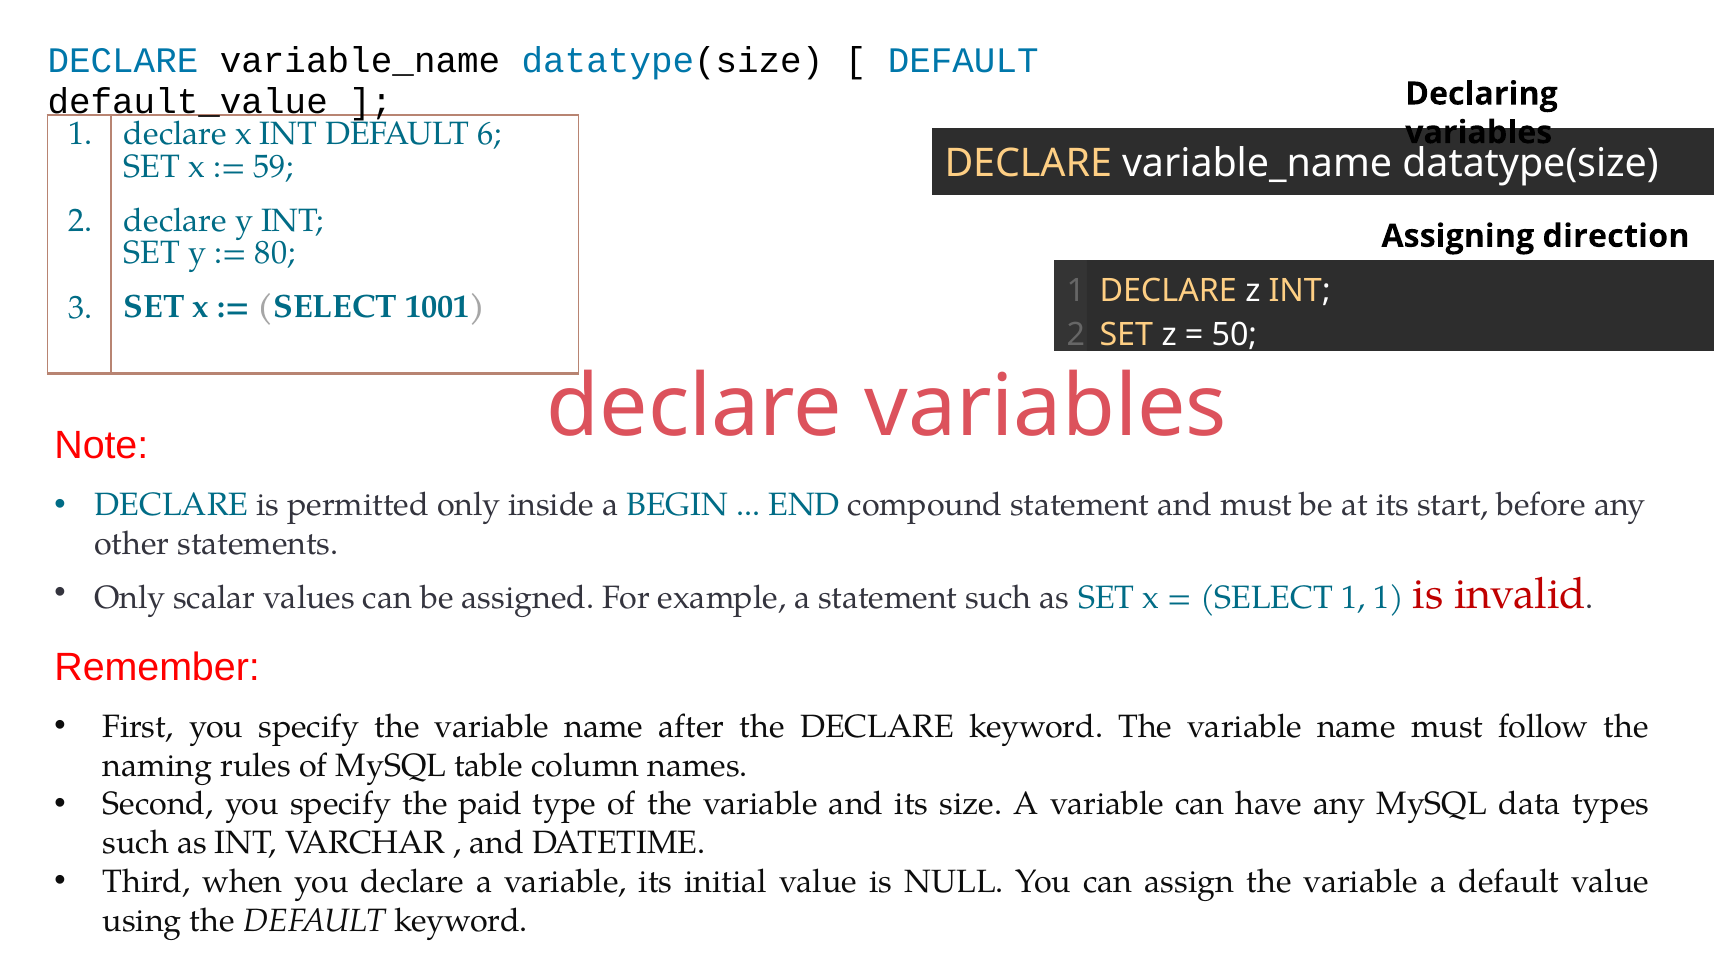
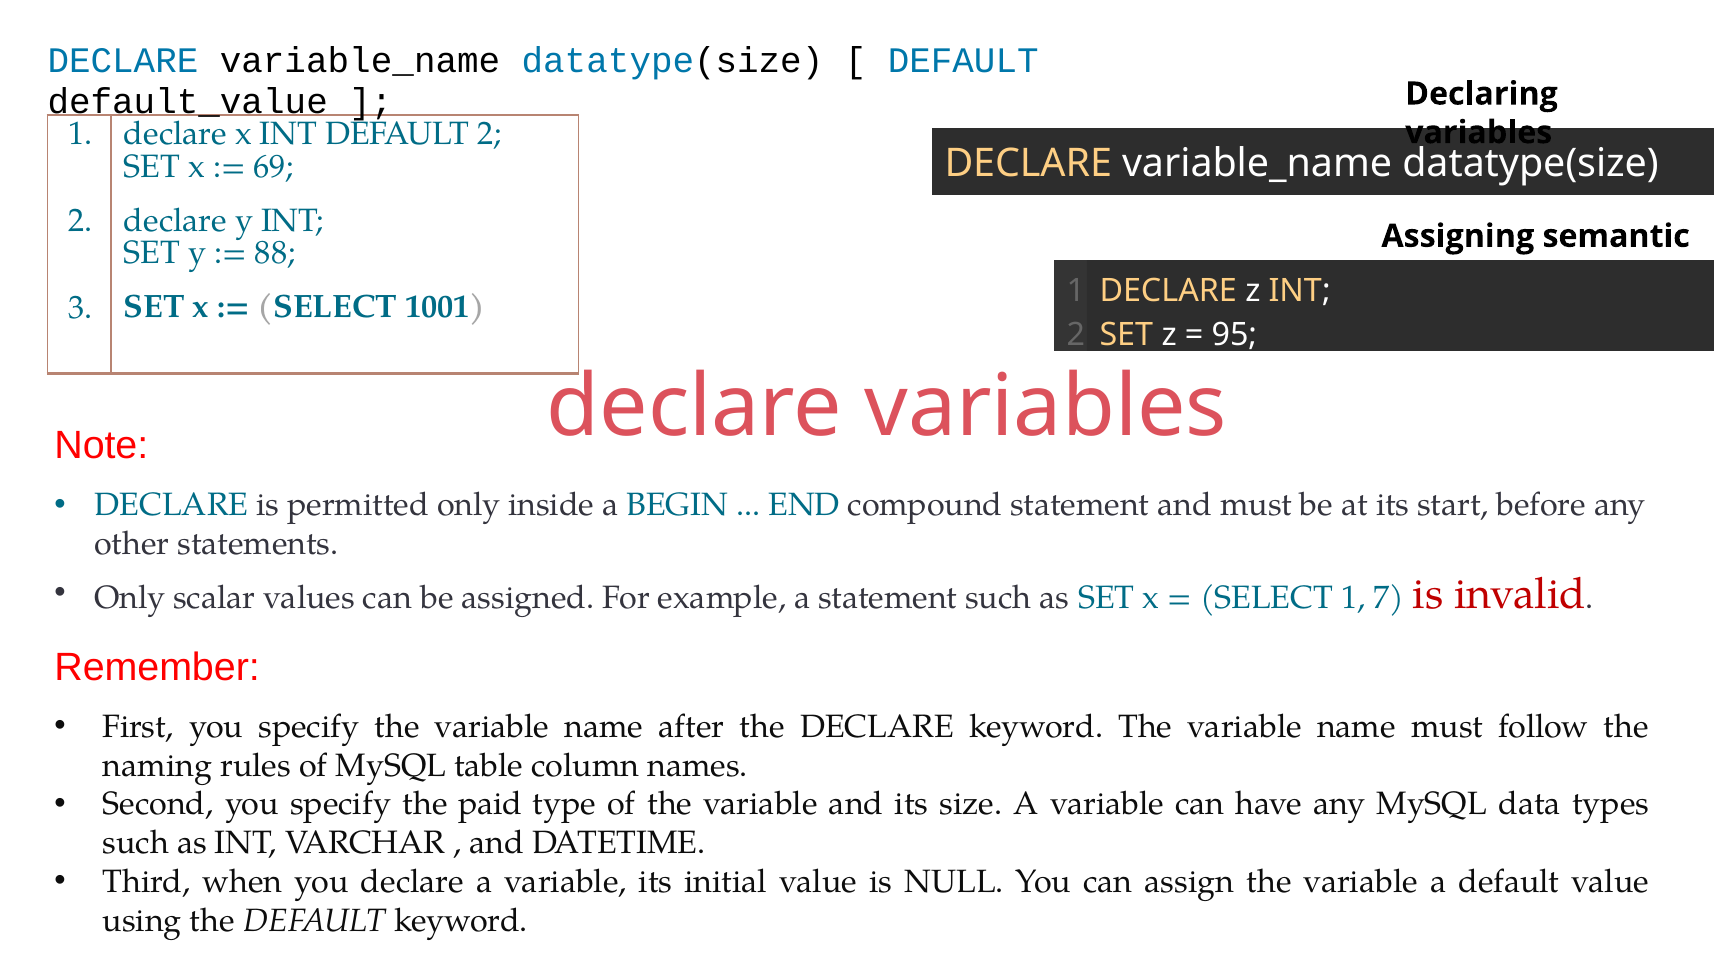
DEFAULT 6: 6 -> 2 (490, 134)
59: 59 -> 69 (274, 167)
direction: direction -> semantic (1616, 236)
80: 80 -> 88 (275, 253)
50: 50 -> 95 (1234, 335)
1 1: 1 -> 7 (1389, 598)
